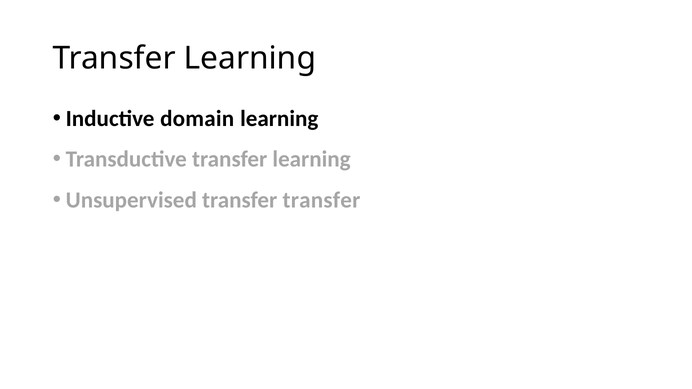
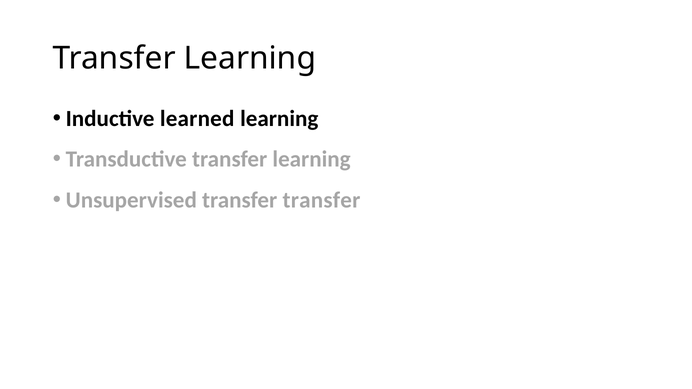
domain: domain -> learned (197, 119)
